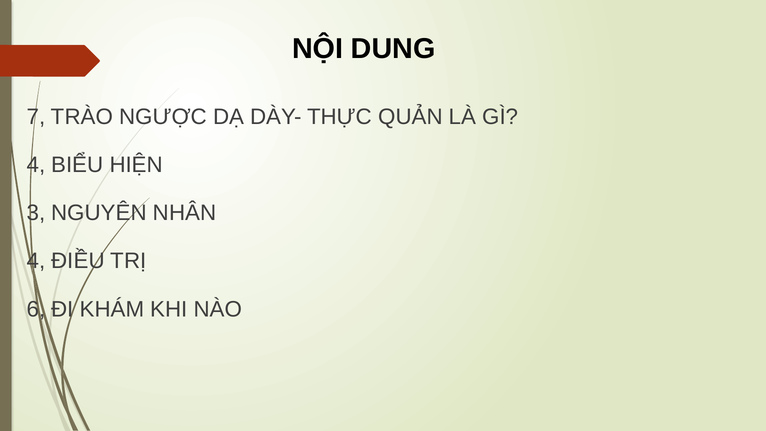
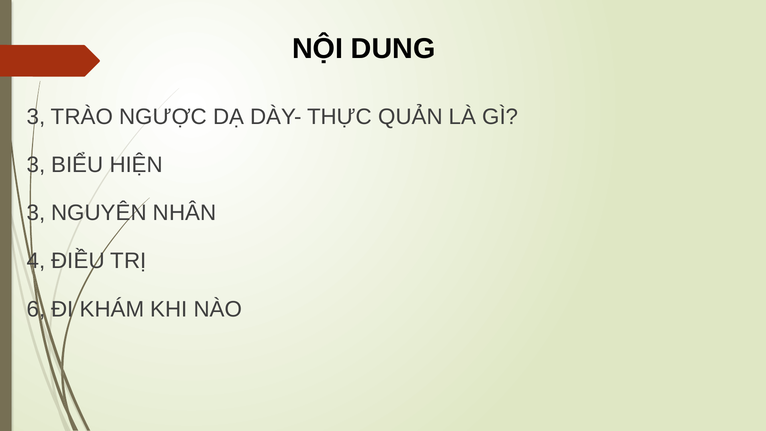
7: 7 -> 3 (36, 117)
4: 4 -> 3 (36, 165)
